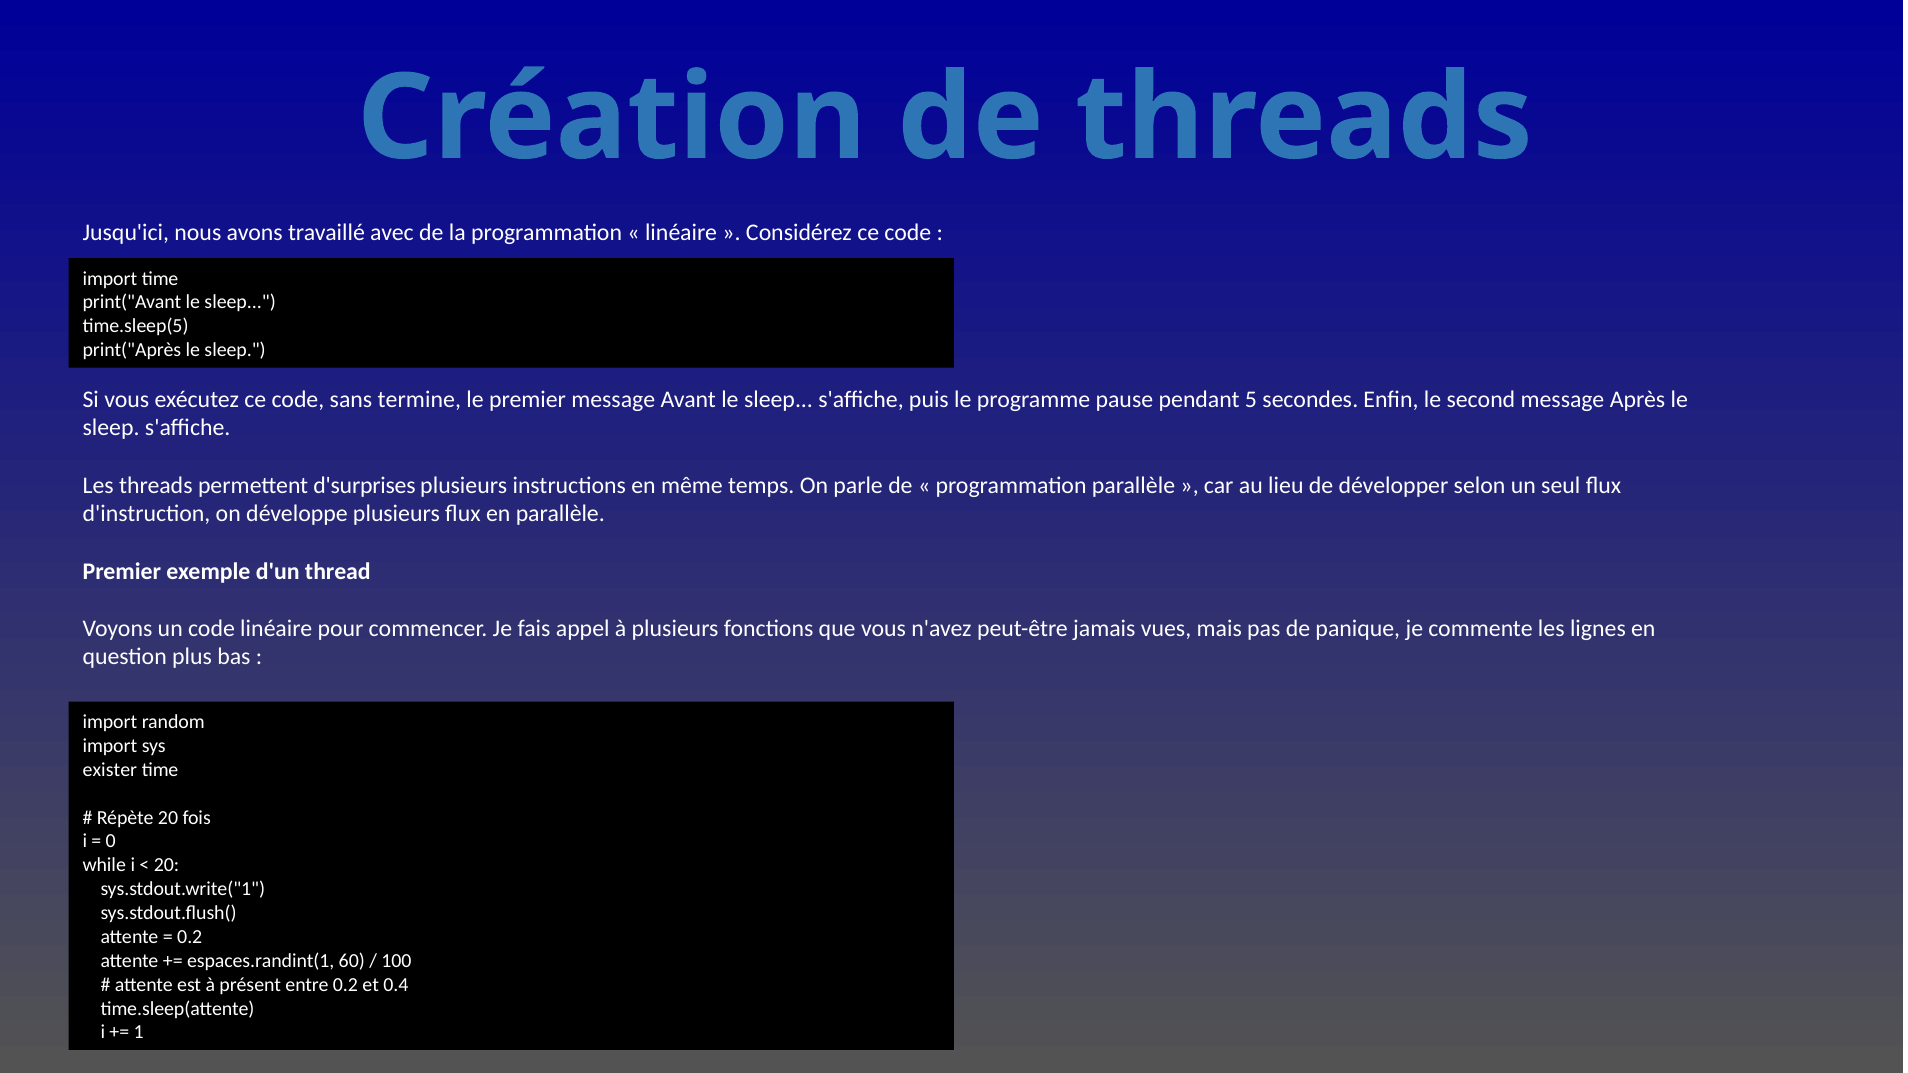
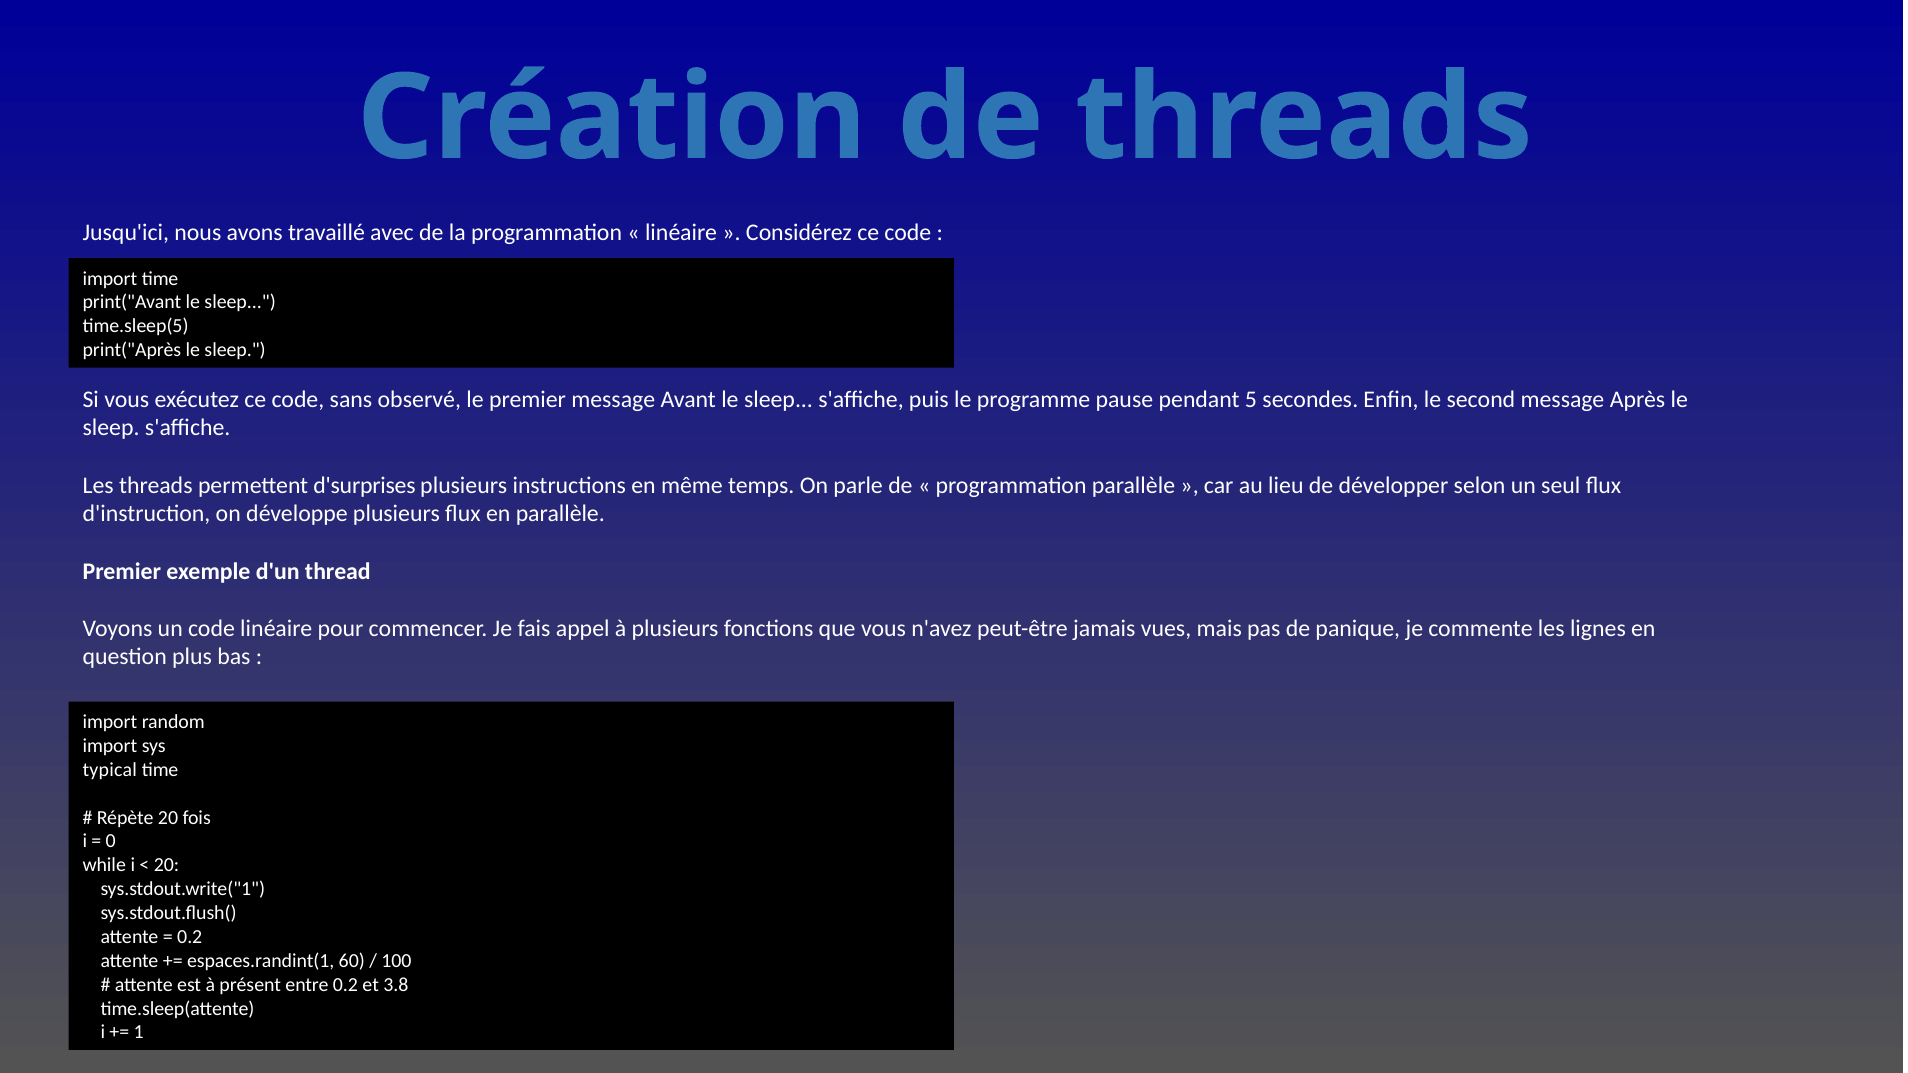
termine: termine -> observé (419, 400)
exister: exister -> typical (110, 770)
0.4: 0.4 -> 3.8 (396, 985)
